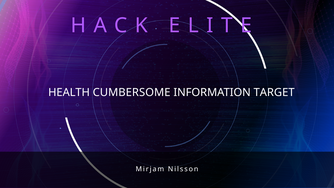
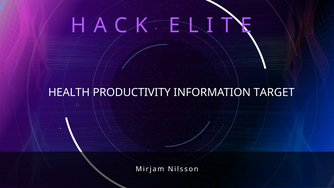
CUMBERSOME: CUMBERSOME -> PRODUCTIVITY (132, 92)
